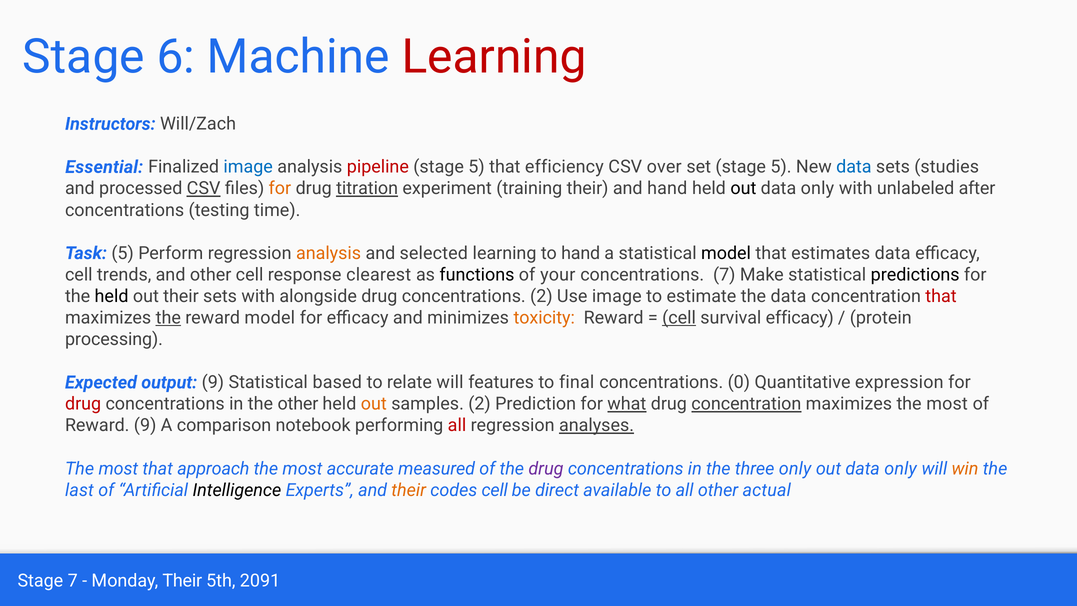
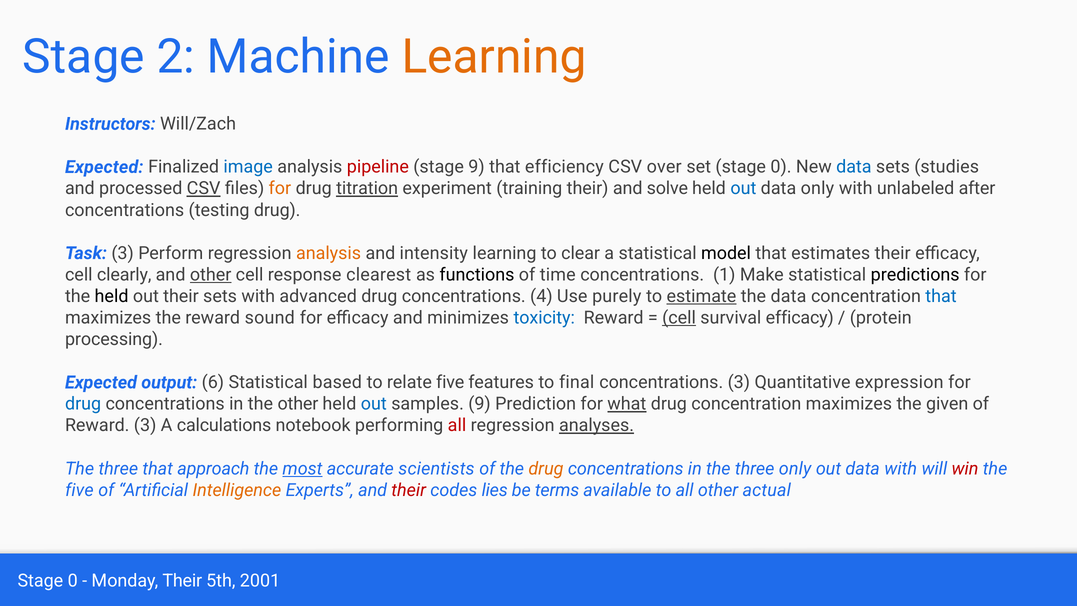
6: 6 -> 2 (176, 57)
Learning colour: red -> orange (494, 57)
Essential: Essential -> Expected (104, 167)
5: 5 -> 9 (477, 167)
set stage 5: 5 -> 0 (781, 167)
and hand: hand -> solve (667, 188)
out colour: black -> blue (743, 188)
testing time: time -> drug (277, 210)
Task 5: 5 -> 3 (123, 253)
selected: selected -> intensity (434, 253)
to hand: hand -> clear (581, 253)
estimates data: data -> their (893, 253)
trends: trends -> clearly (124, 275)
other underline: none -> present (211, 275)
your: your -> time (558, 275)
concentrations 7: 7 -> 1 (724, 275)
alongside: alongside -> advanced (318, 296)
concentrations 2: 2 -> 4 (541, 296)
Use image: image -> purely (617, 296)
estimate underline: none -> present (701, 296)
that colour: red -> blue (941, 296)
the underline: present -> none (168, 318)
reward model: model -> sound (270, 318)
toxicity colour: orange -> blue (544, 318)
output 9: 9 -> 6 (213, 382)
relate will: will -> five (450, 382)
concentrations 0: 0 -> 3 (739, 382)
drug colour: red -> blue (83, 404)
out colour: orange -> blue (374, 404)
samples 2: 2 -> 9 (479, 404)
concentration underline: present -> none (746, 404)
maximizes the most: most -> given (947, 404)
Reward 9: 9 -> 3 (145, 425)
comparison: comparison -> calculations (224, 425)
most: most -> three (118, 469)
most underline: none -> present (302, 469)
measured: measured -> scientists (436, 469)
drug colour: purple -> orange (546, 469)
only: only -> with (901, 469)
win colour: orange -> red (965, 469)
last: last -> five (79, 490)
Intelligence colour: black -> orange (237, 490)
their colour: orange -> red (409, 490)
codes cell: cell -> lies (495, 490)
direct: direct -> terms (557, 490)
7: 7 -> 0 (73, 581)
2091: 2091 -> 2001 (260, 581)
